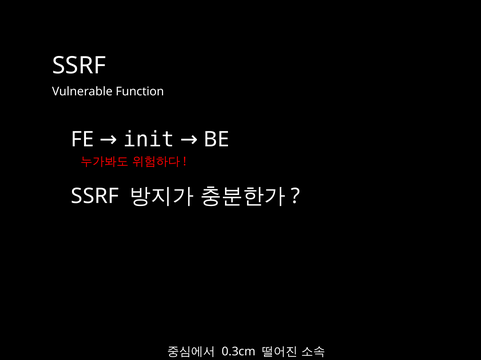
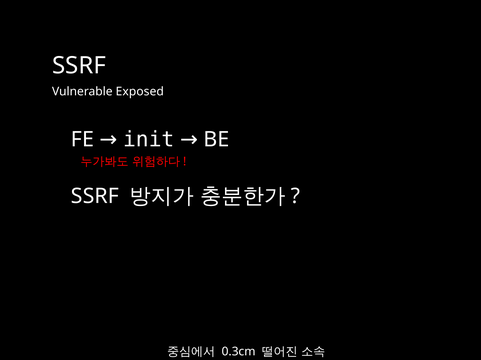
Function: Function -> Exposed (140, 92)
